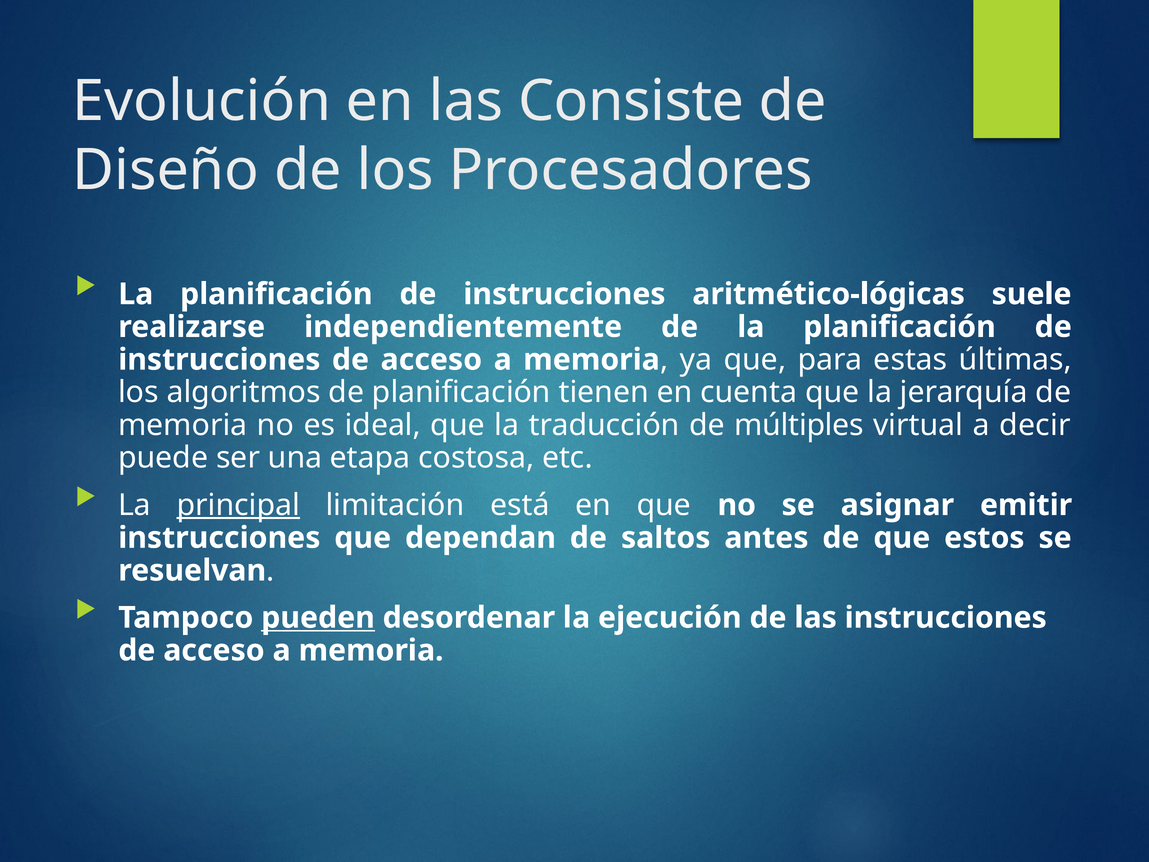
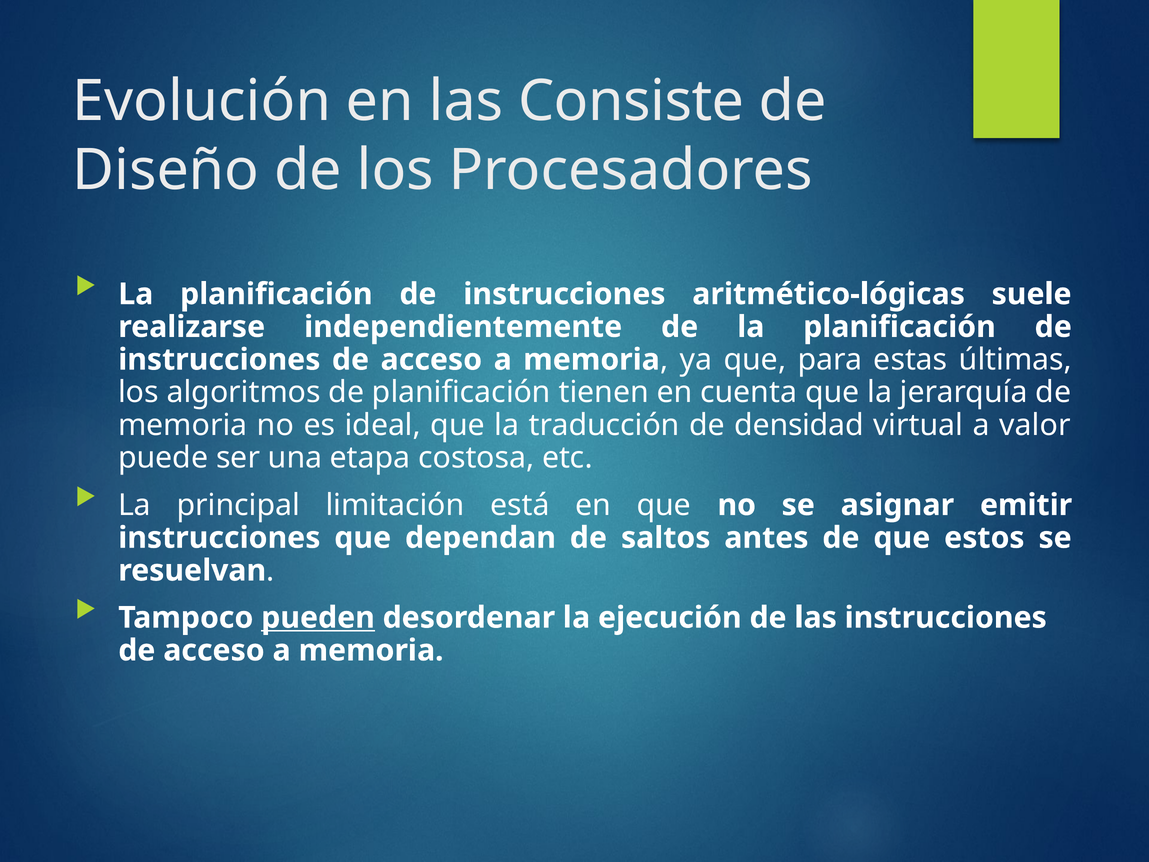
múltiples: múltiples -> densidad (799, 425)
decir: decir -> valor (1035, 425)
principal underline: present -> none (238, 505)
